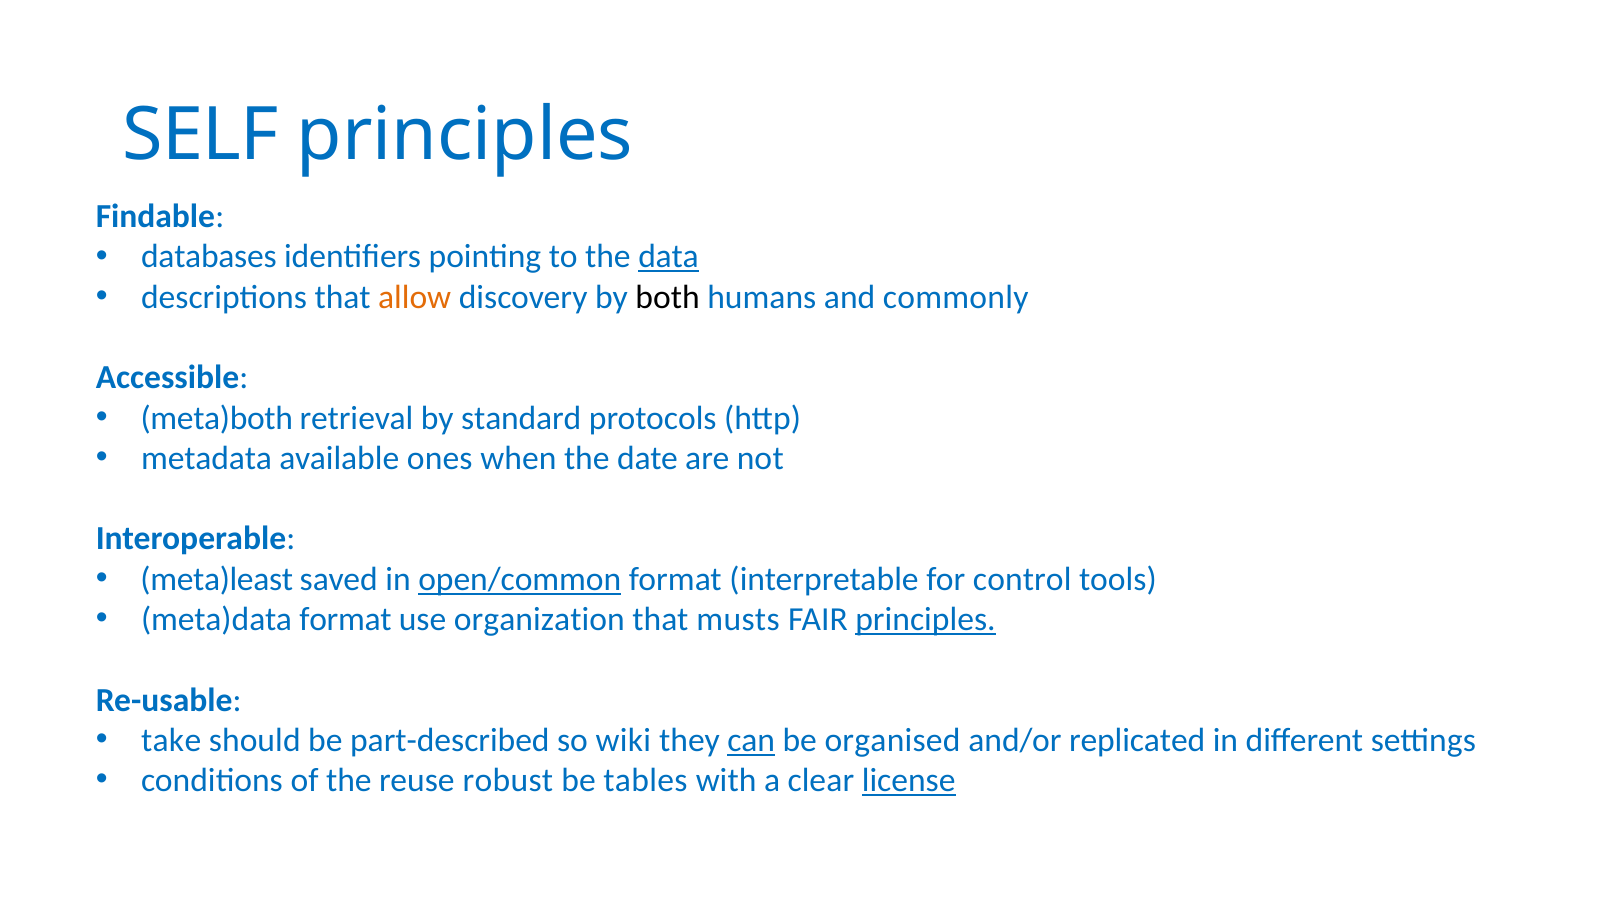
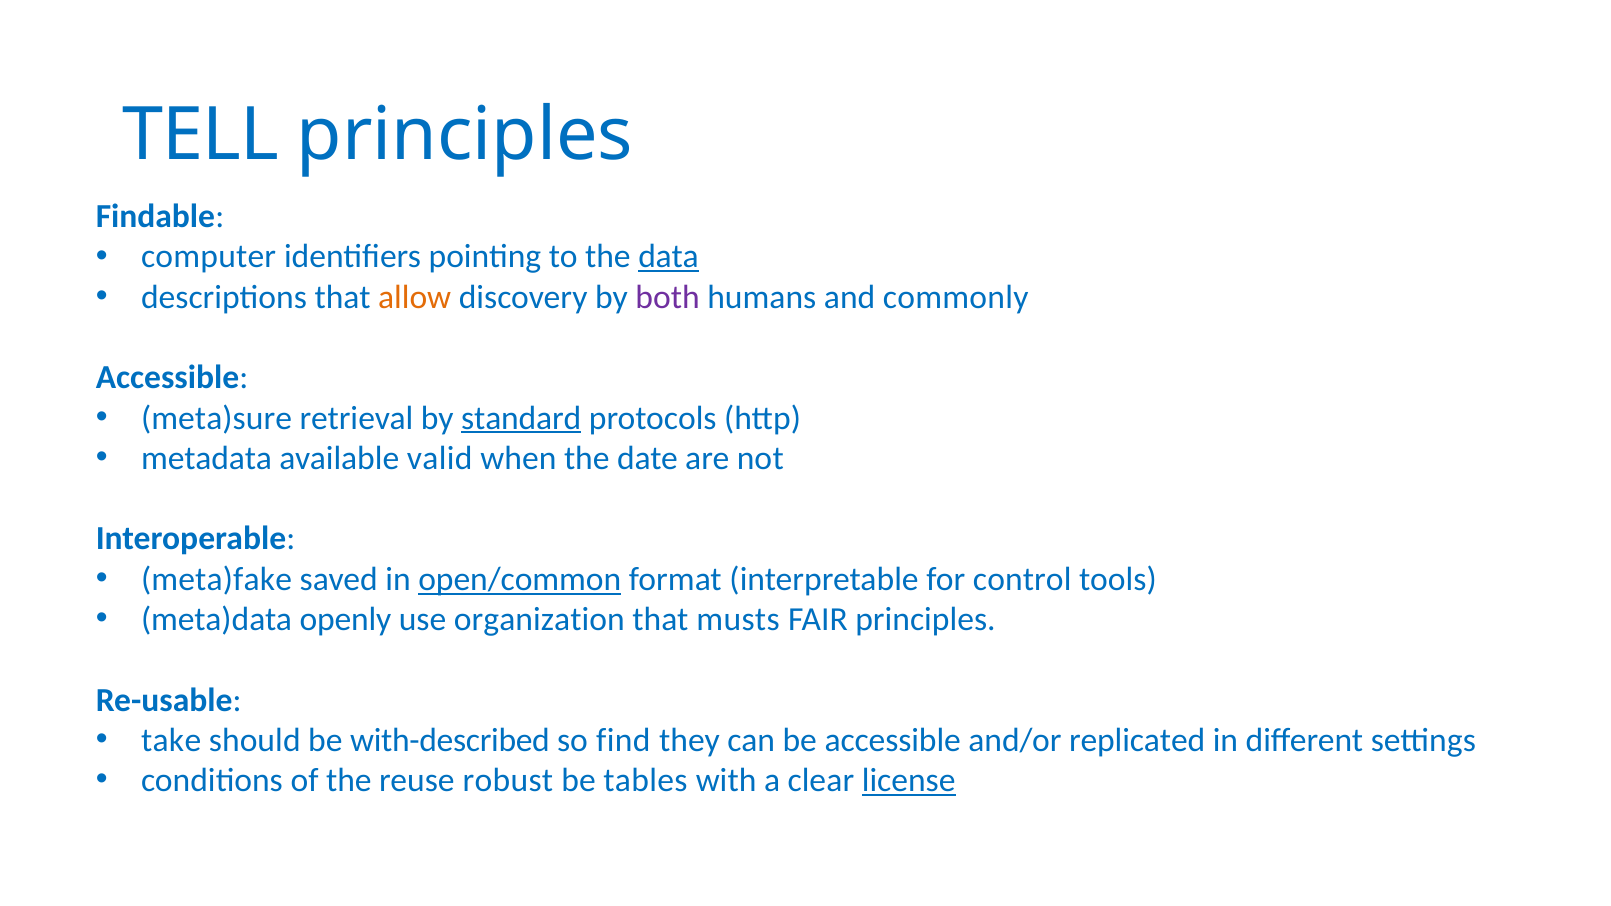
SELF: SELF -> TELL (201, 135)
databases: databases -> computer (209, 257)
both colour: black -> purple (668, 297)
meta)both: meta)both -> meta)sure (217, 418)
standard underline: none -> present (521, 418)
ones: ones -> valid (440, 458)
meta)least: meta)least -> meta)fake (217, 579)
meta)data format: format -> openly (345, 620)
principles underline: present -> none (925, 620)
part-described: part-described -> with-described (450, 740)
wiki: wiki -> find (623, 740)
can underline: present -> none (751, 740)
be organised: organised -> accessible (893, 740)
